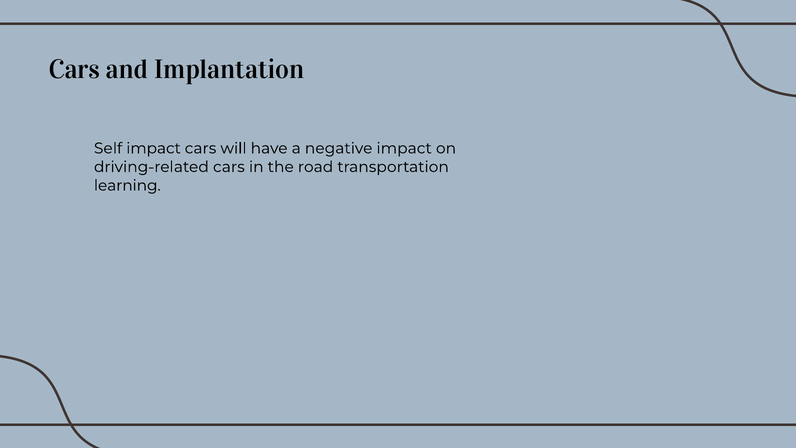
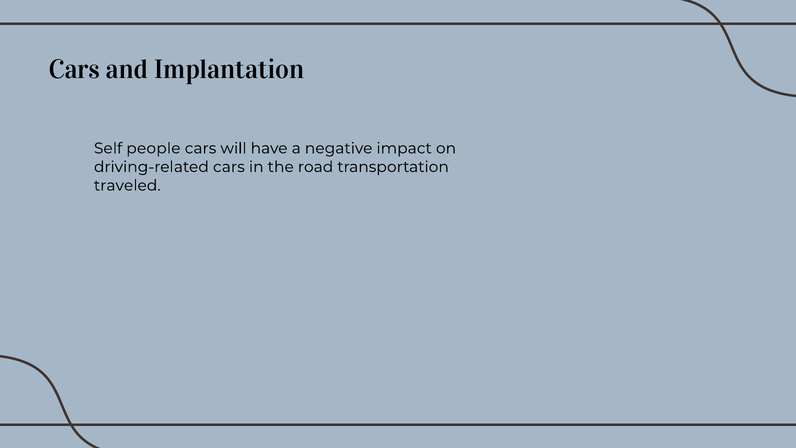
Self impact: impact -> people (153, 148)
learning: learning -> traveled (127, 185)
